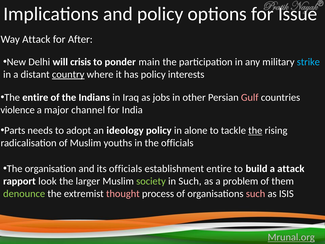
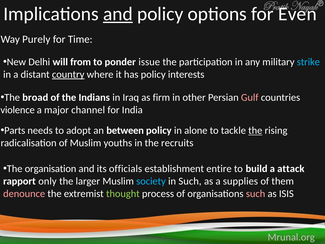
and underline: none -> present (118, 14)
Issue: Issue -> Even (297, 14)
Way Attack: Attack -> Purely (36, 39)
After: After -> Time (80, 39)
crisis: crisis -> from (81, 62)
main: main -> issue (149, 62)
The entire: entire -> broad (35, 97)
jobs: jobs -> firm (161, 97)
ideology: ideology -> between (125, 130)
the officials: officials -> recruits (177, 143)
look: look -> only (47, 181)
society colour: light green -> light blue (151, 181)
problem: problem -> supplies (240, 181)
denounce colour: light green -> pink (24, 193)
thought colour: pink -> light green (123, 193)
Mrunal.org underline: present -> none (291, 237)
